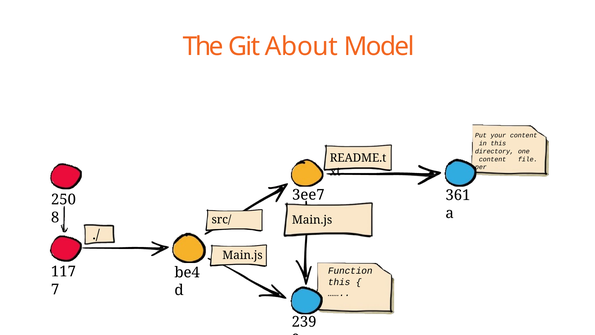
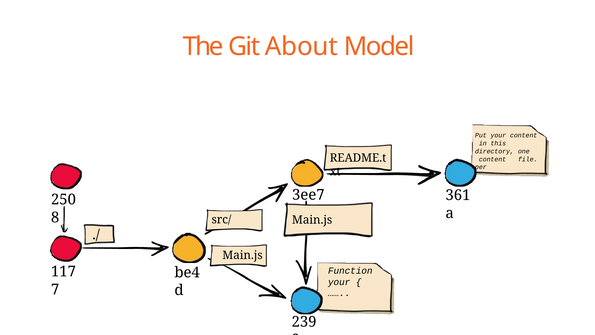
this: this -> your (339, 282)
